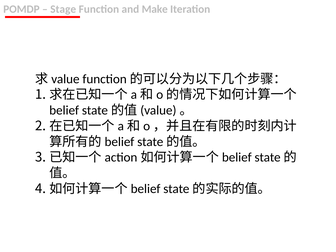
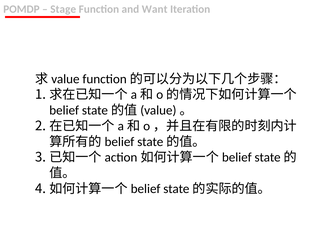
Make: Make -> Want (155, 9)
